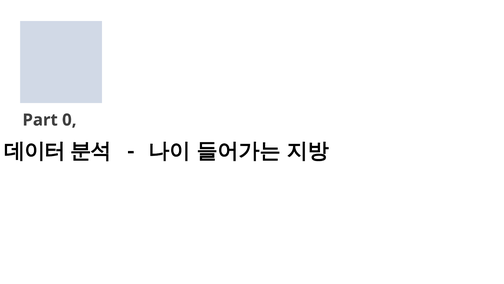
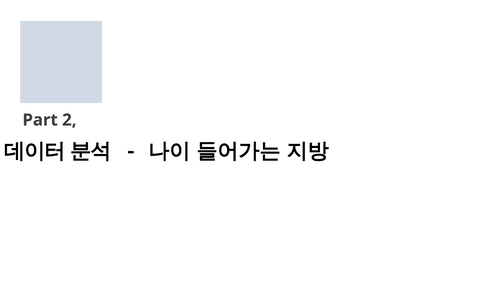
0: 0 -> 2 (69, 120)
